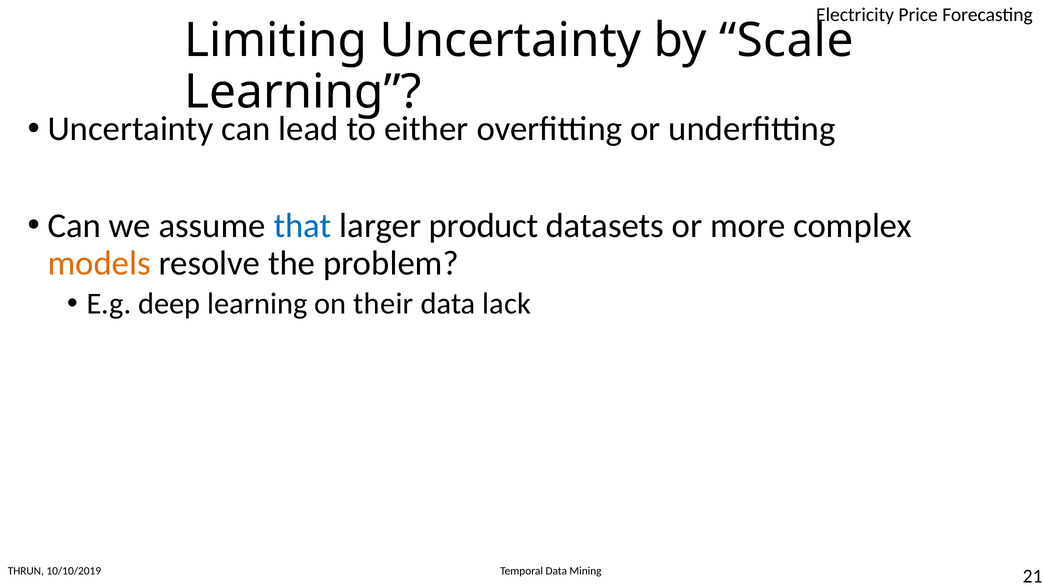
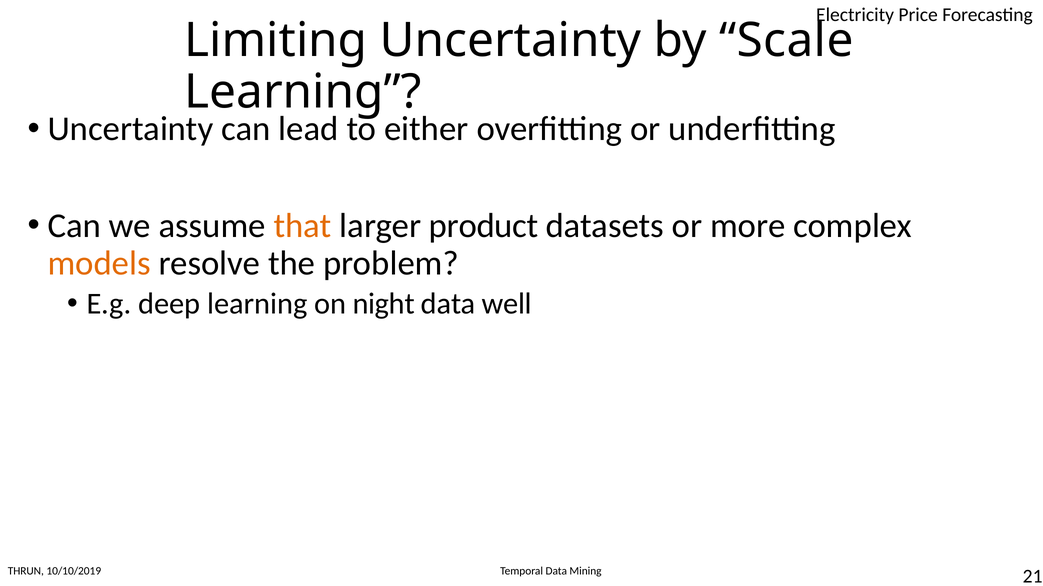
that colour: blue -> orange (303, 226)
their: their -> night (384, 304)
lack: lack -> well (507, 304)
